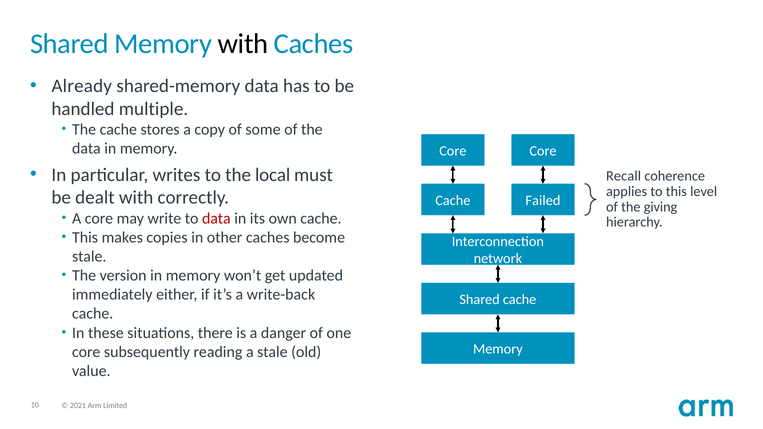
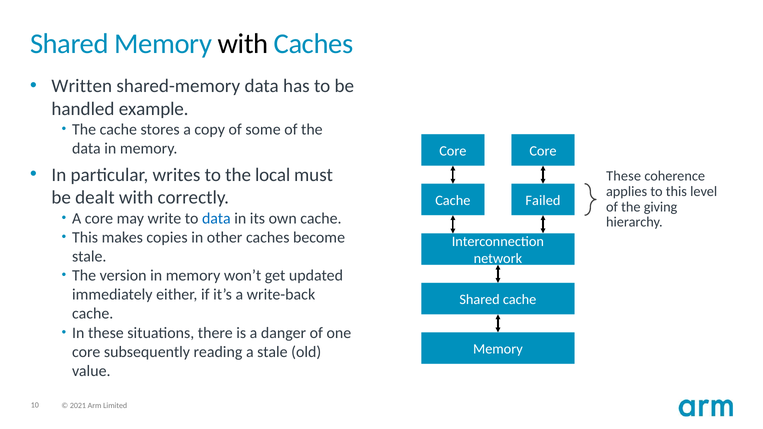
Already: Already -> Written (82, 86)
multiple: multiple -> example (154, 109)
Recall: Recall -> These (624, 176)
data colour: red -> blue (216, 218)
